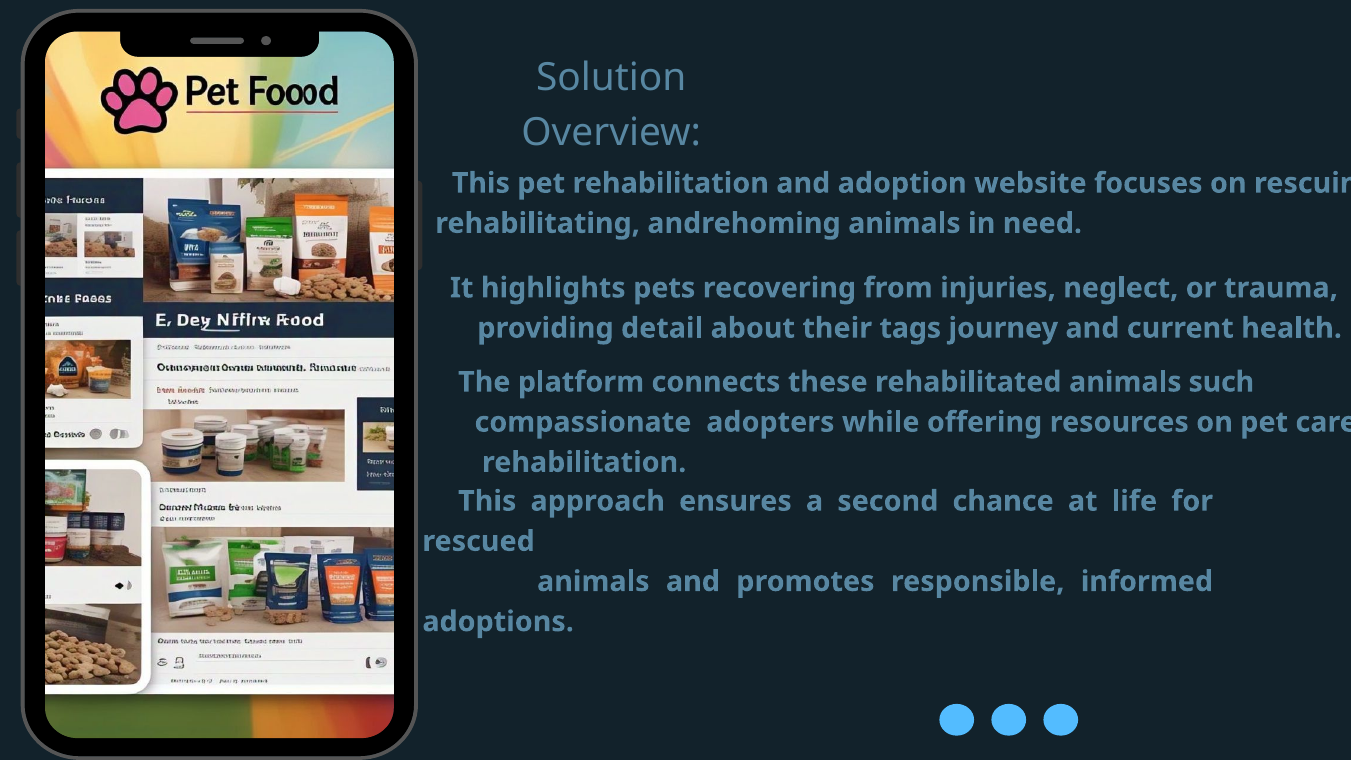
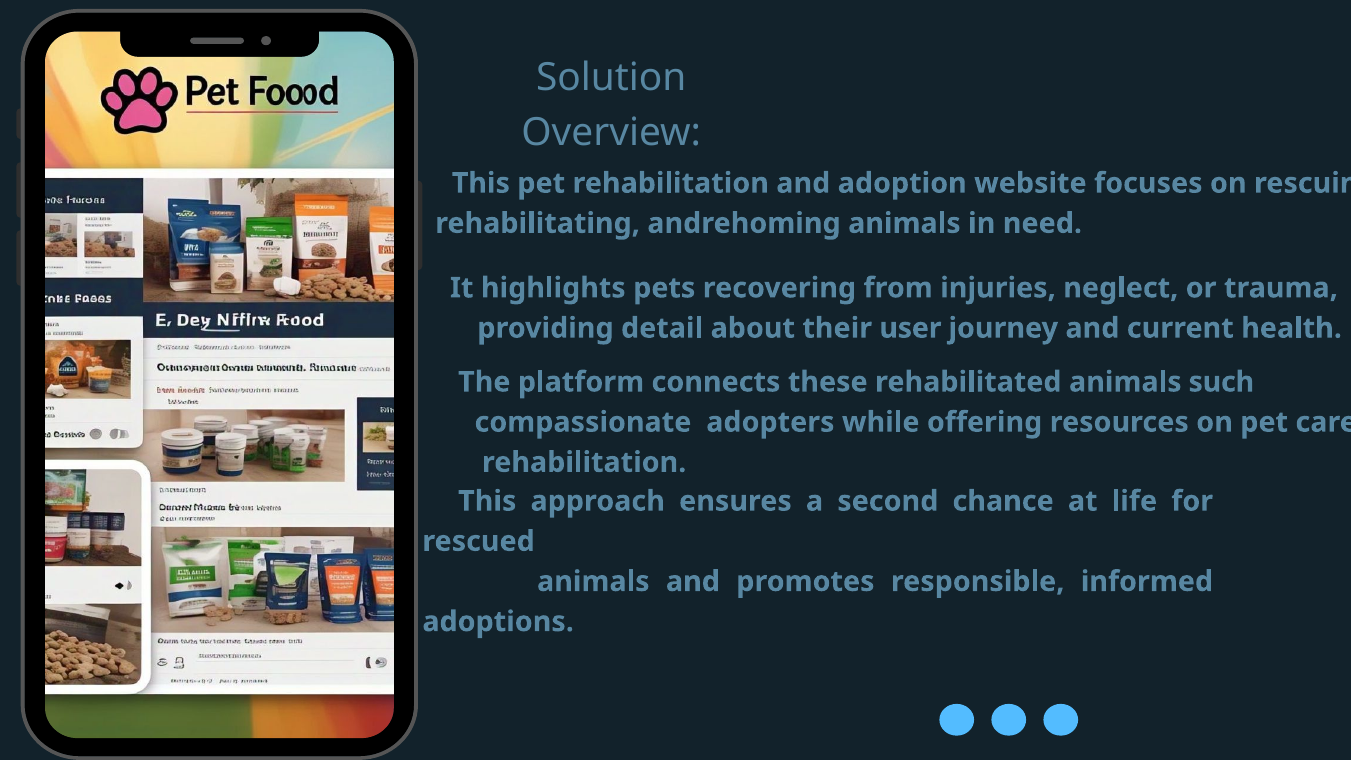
tags: tags -> user (910, 328)
